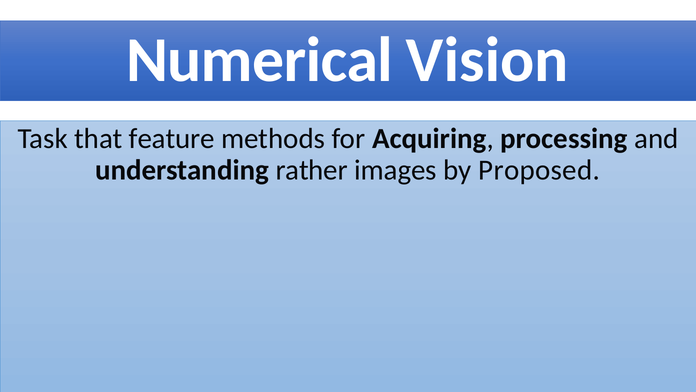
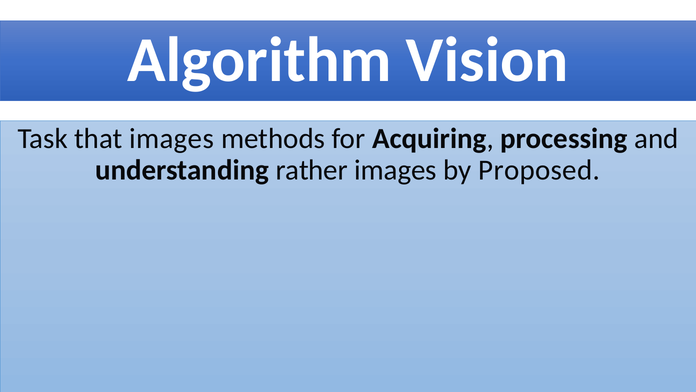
Numerical: Numerical -> Algorithm (259, 60)
that feature: feature -> images (172, 139)
